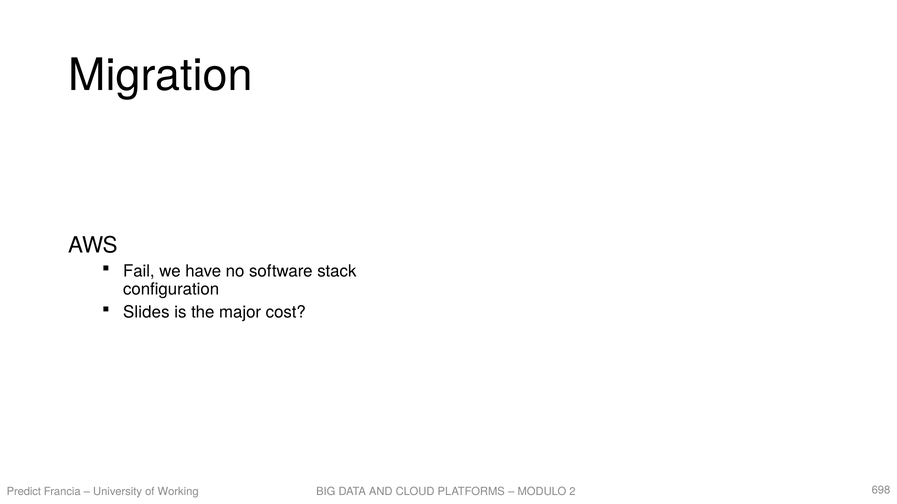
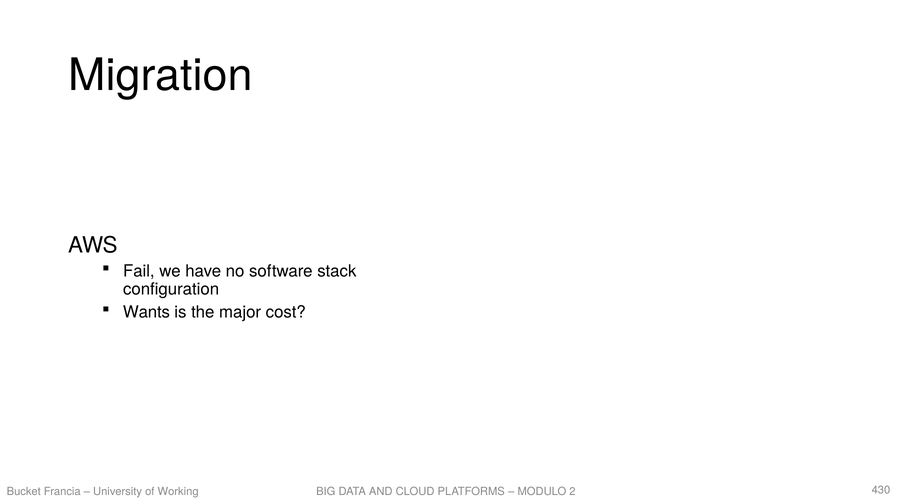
Slides: Slides -> Wants (146, 312)
Predict: Predict -> Bucket (24, 492)
698: 698 -> 430 (881, 491)
